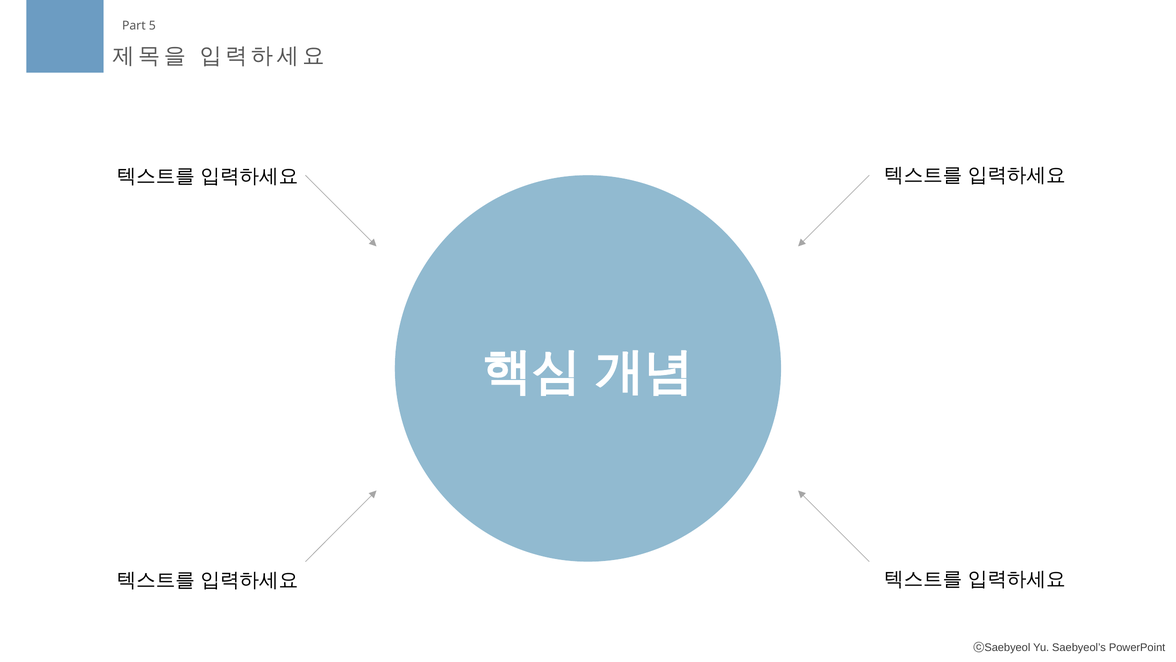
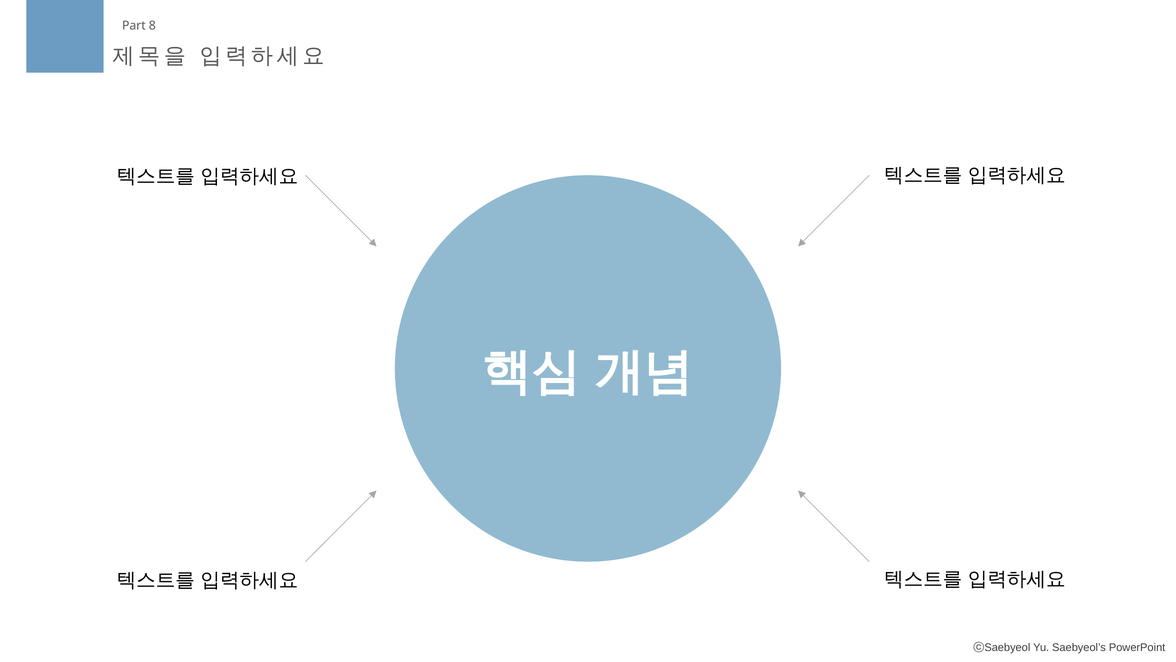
5: 5 -> 8 (152, 26)
